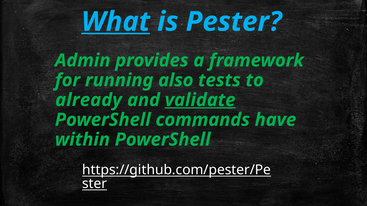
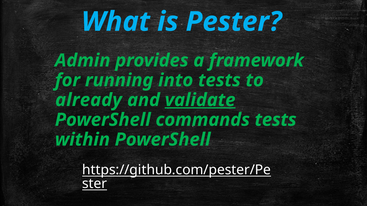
What underline: present -> none (116, 22)
also: also -> into (176, 80)
commands have: have -> tests (276, 120)
